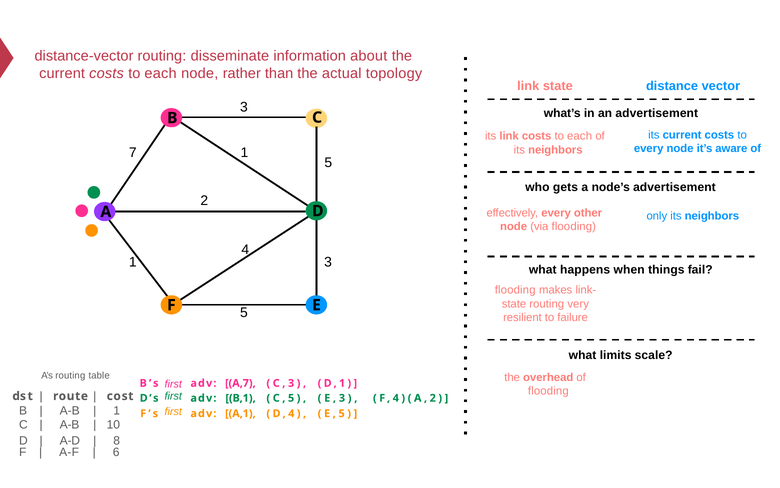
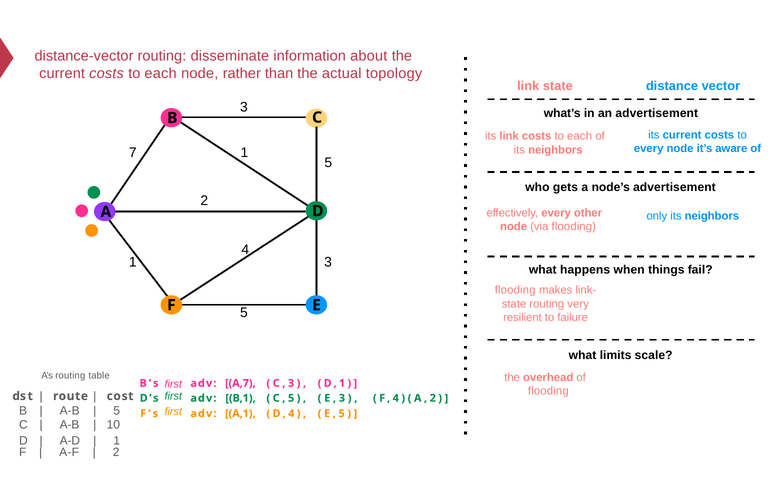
1: 1 -> 5 (117, 410)
8: 8 -> 1 (117, 440)
6: 6 -> 2 (116, 452)
